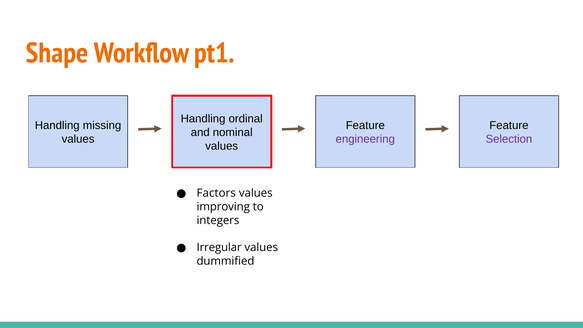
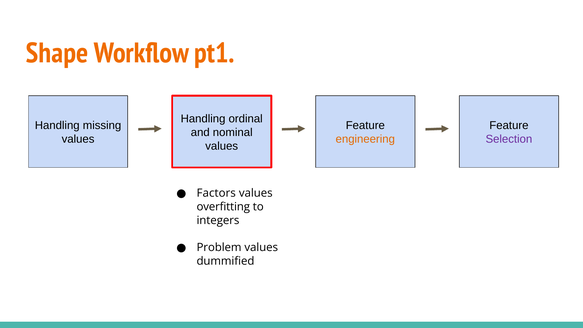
engineering colour: purple -> orange (365, 139)
improving: improving -> overfitting (223, 207)
Irregular: Irregular -> Problem (219, 247)
